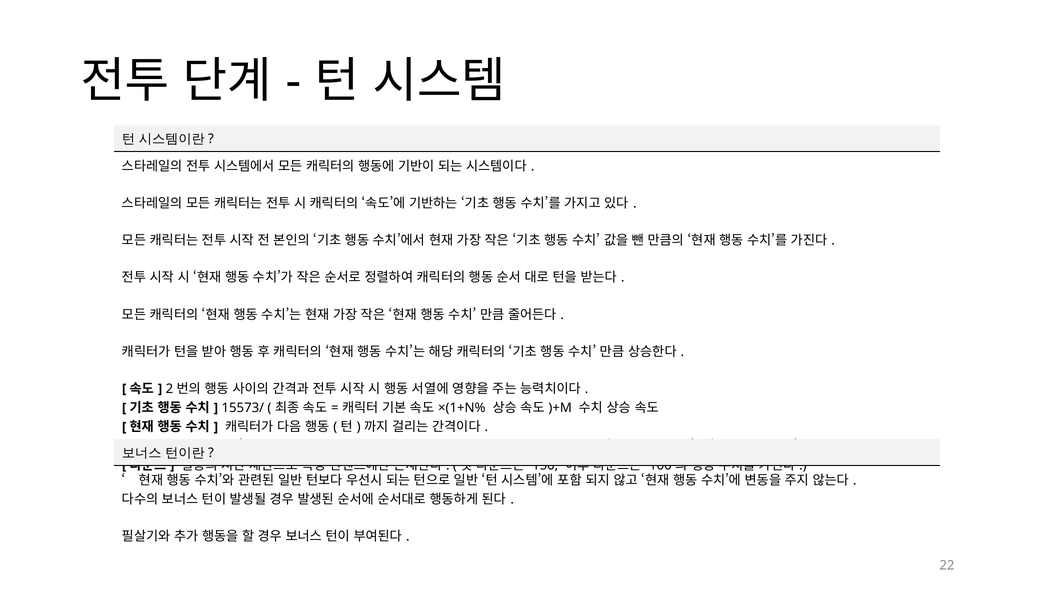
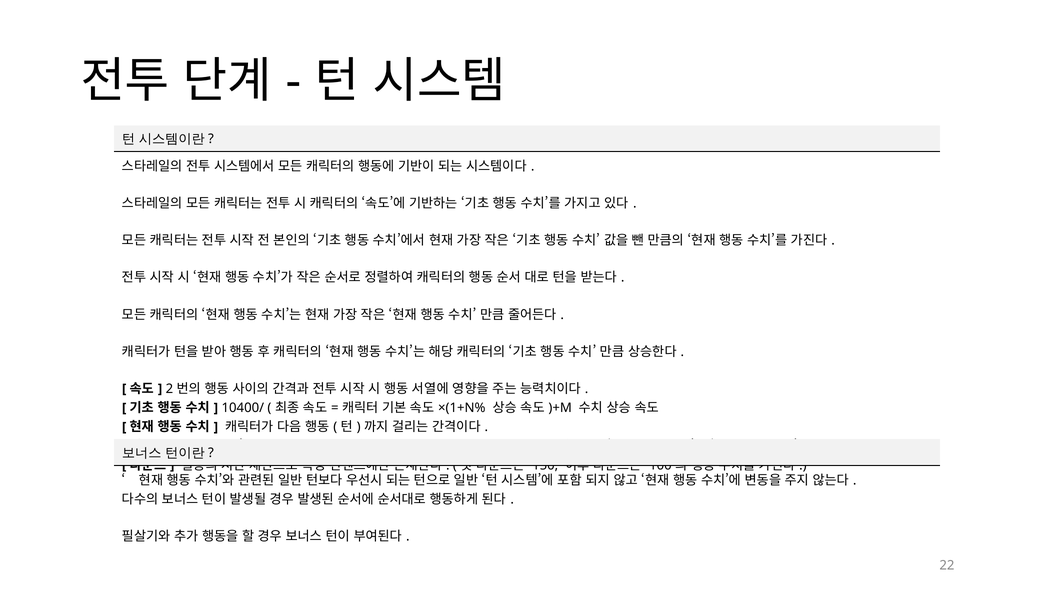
15573/: 15573/ -> 10400/ (243, 408)
